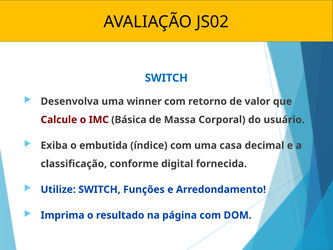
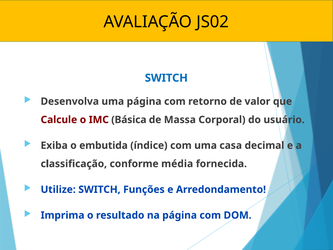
uma winner: winner -> página (144, 101)
digital: digital -> média (177, 164)
